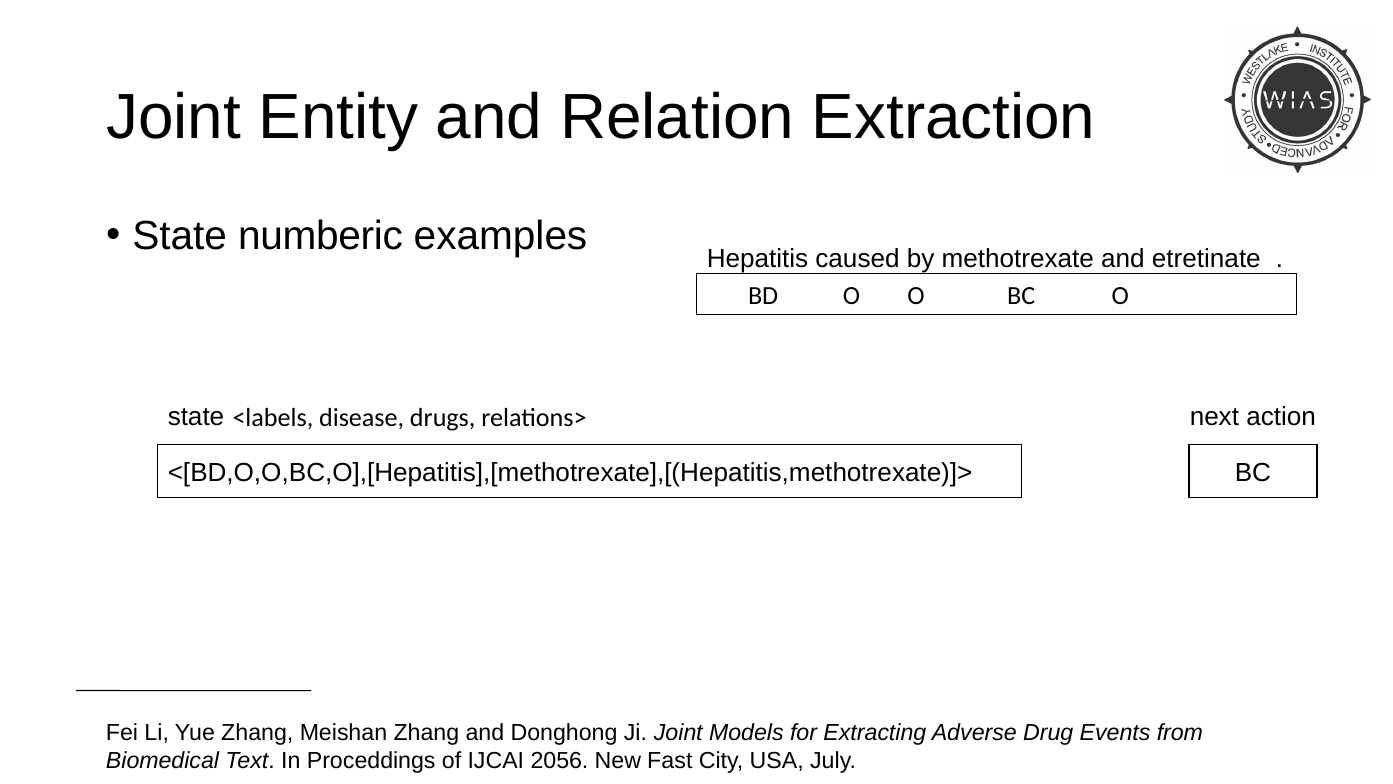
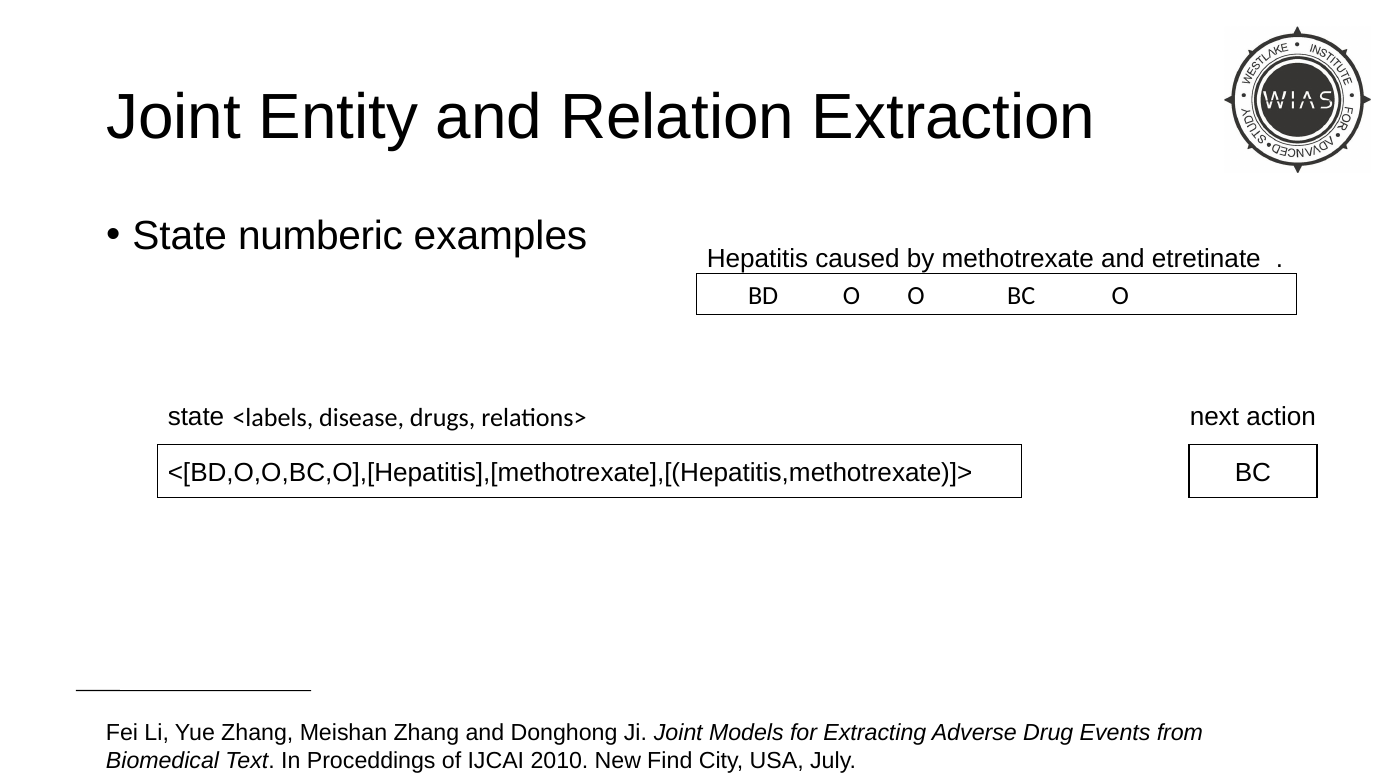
2056: 2056 -> 2010 (559, 760)
Fast: Fast -> Find (670, 760)
